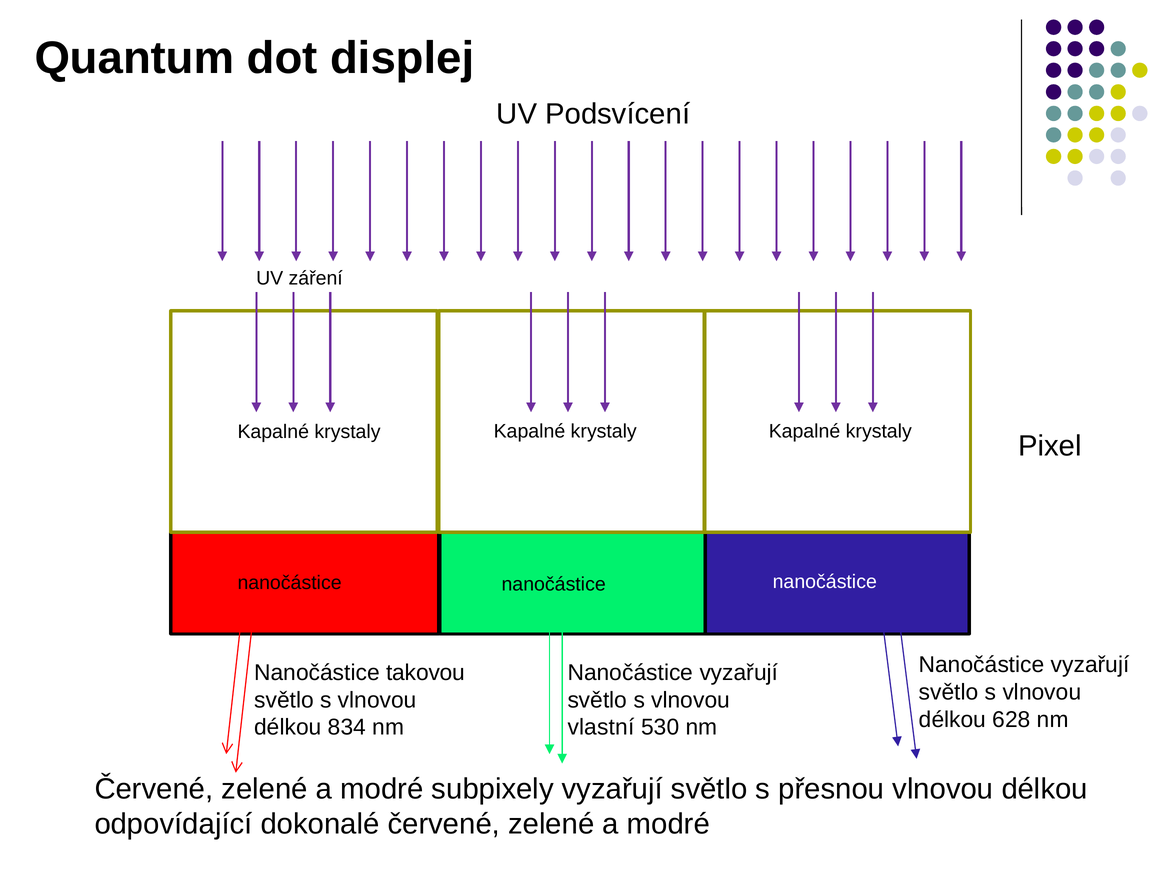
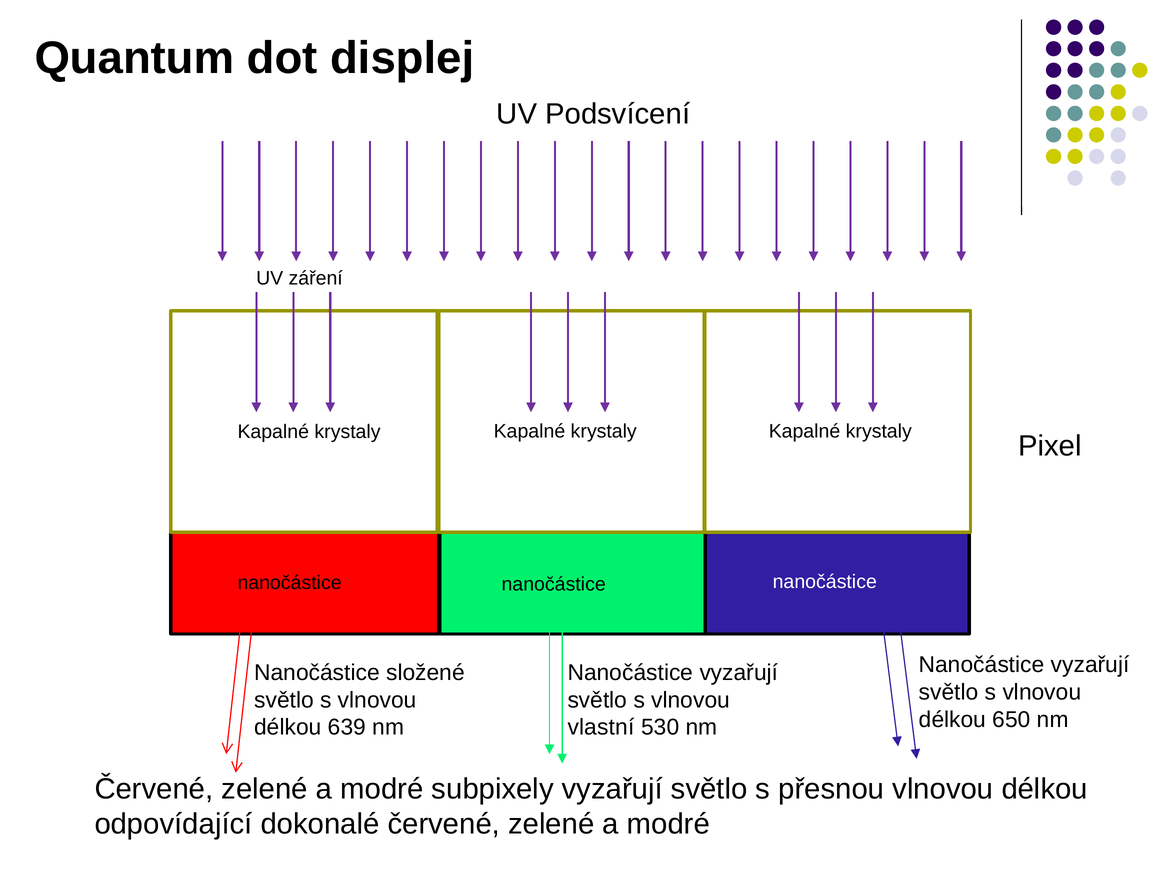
takovou: takovou -> složené (426, 672)
628: 628 -> 650 (1011, 719)
834: 834 -> 639 (347, 727)
